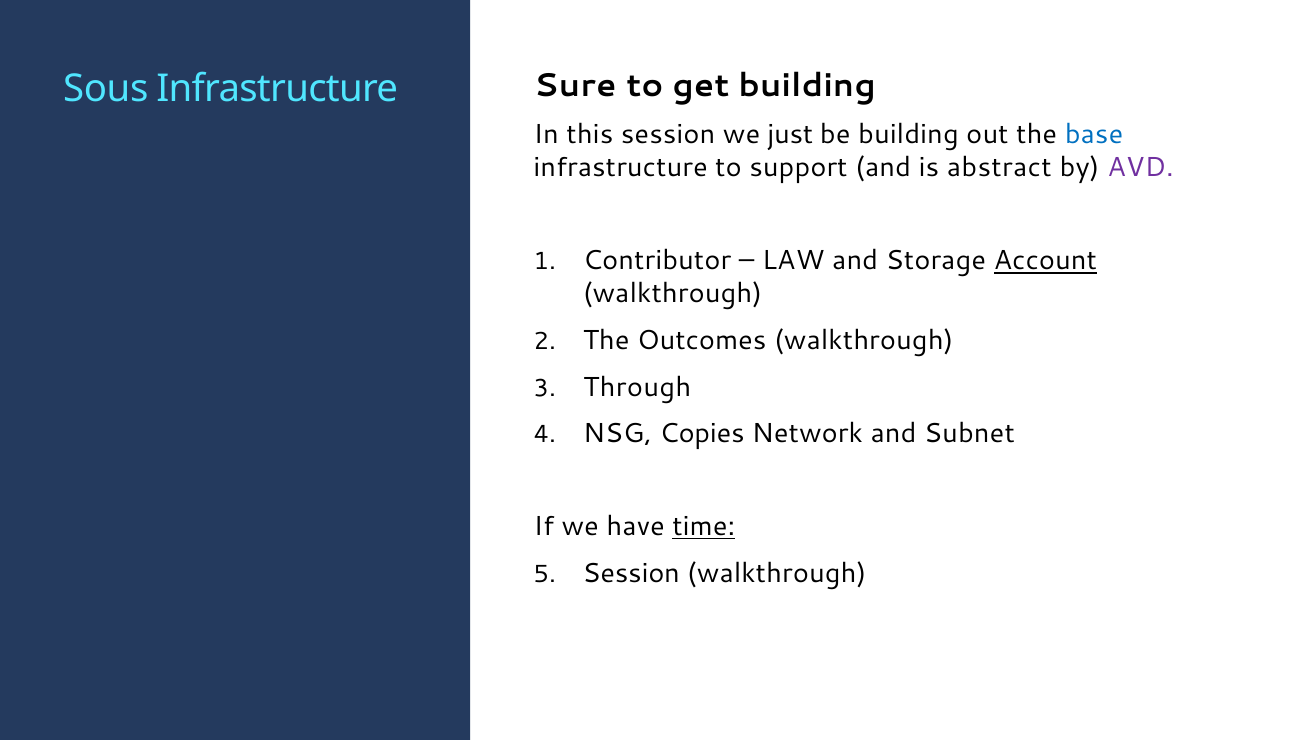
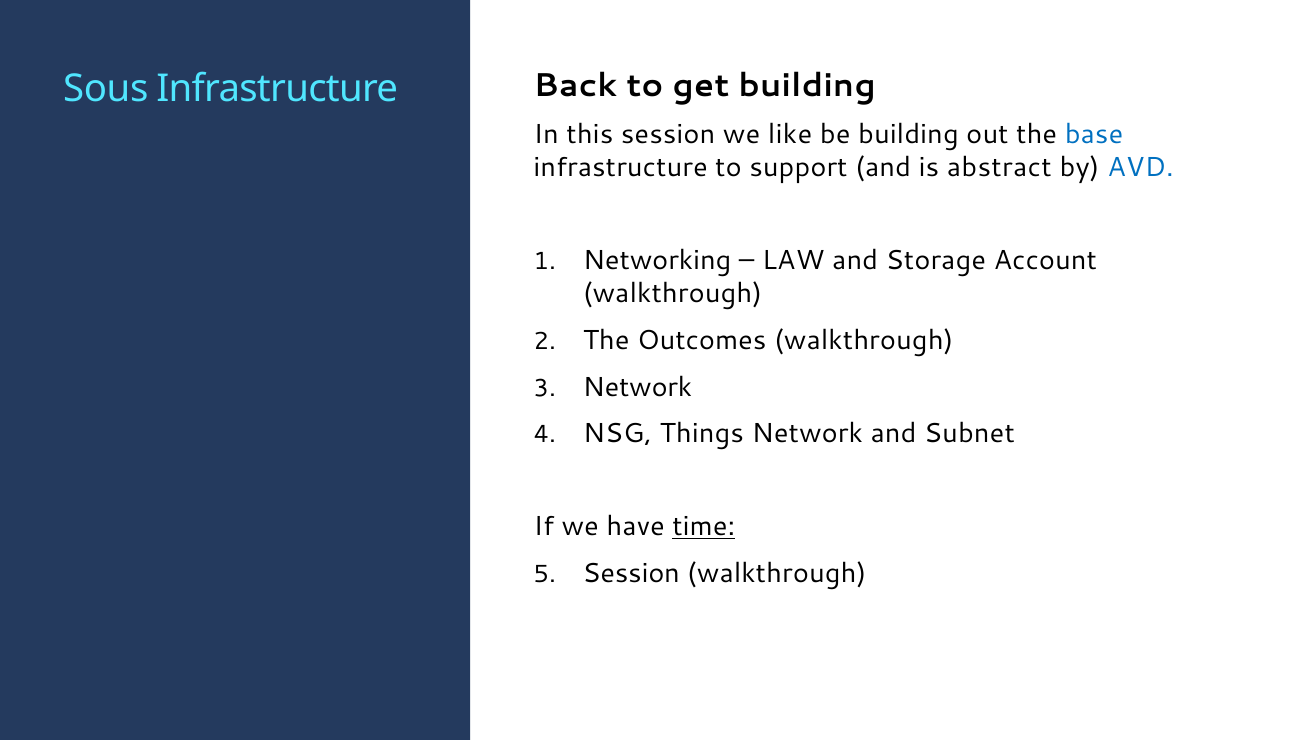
Sure: Sure -> Back (575, 85)
just: just -> like (790, 135)
AVD colour: purple -> blue (1141, 168)
Contributor: Contributor -> Networking (657, 261)
Account underline: present -> none (1045, 261)
Through: Through -> Network (637, 387)
Copies: Copies -> Things (702, 434)
